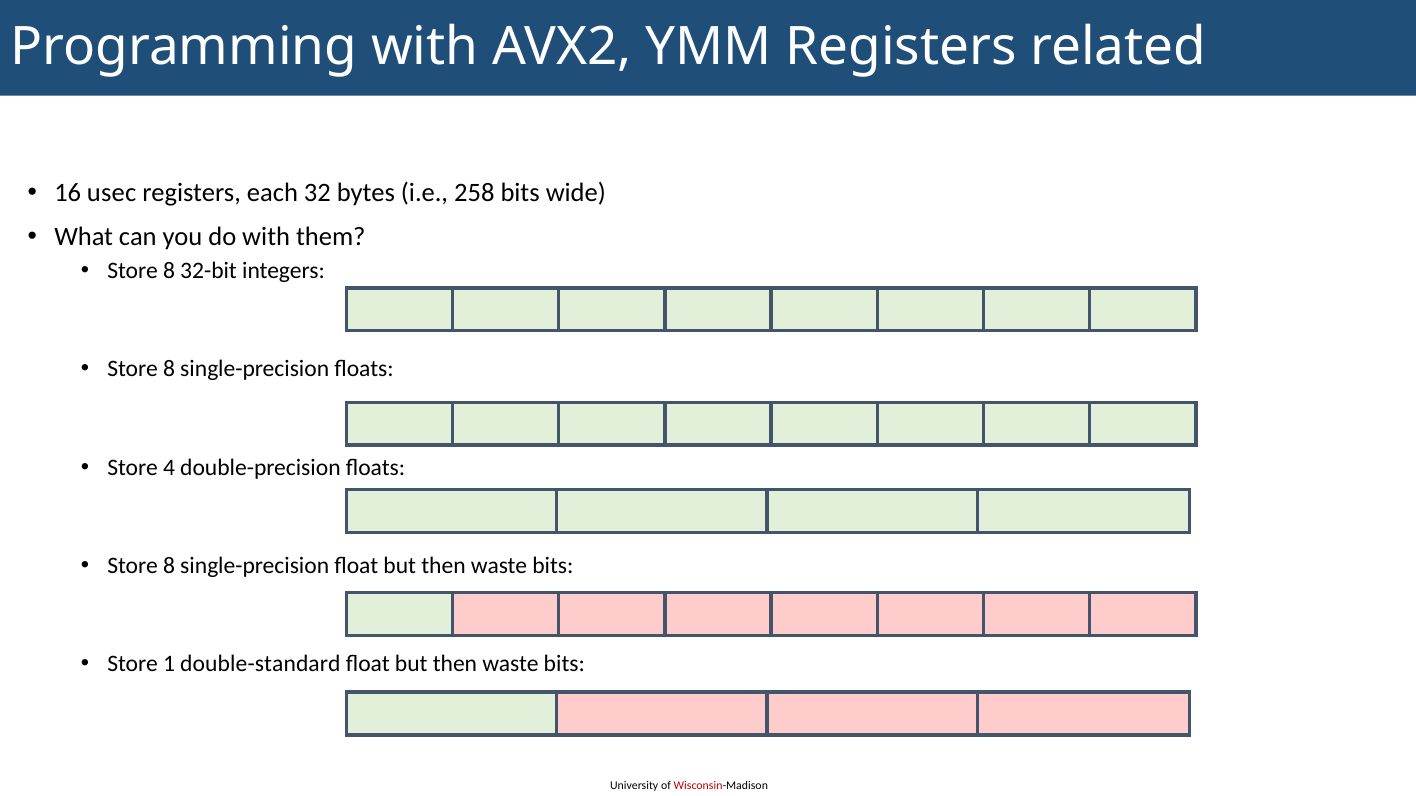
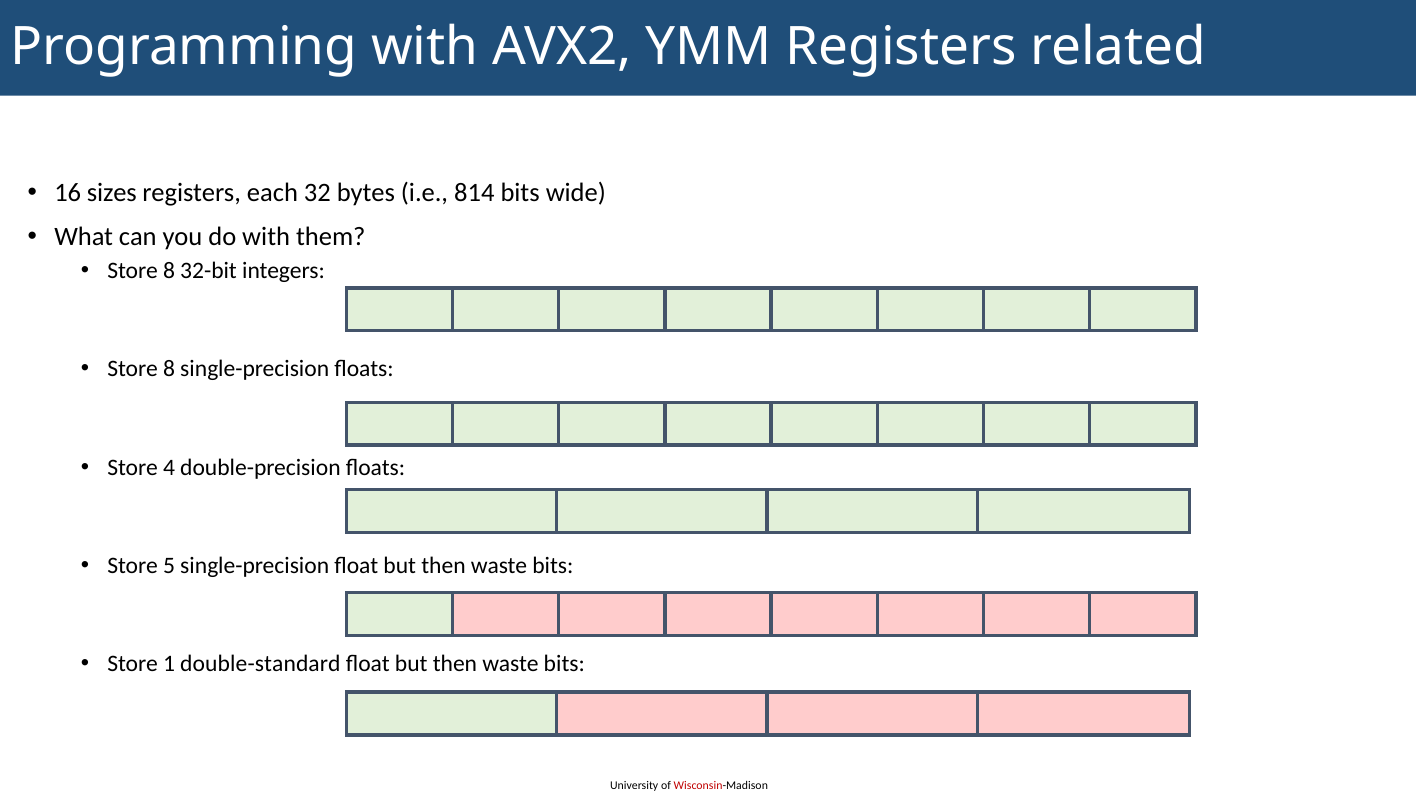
usec: usec -> sizes (112, 193)
258: 258 -> 814 (474, 193)
8: 8 -> 5 (169, 566)
